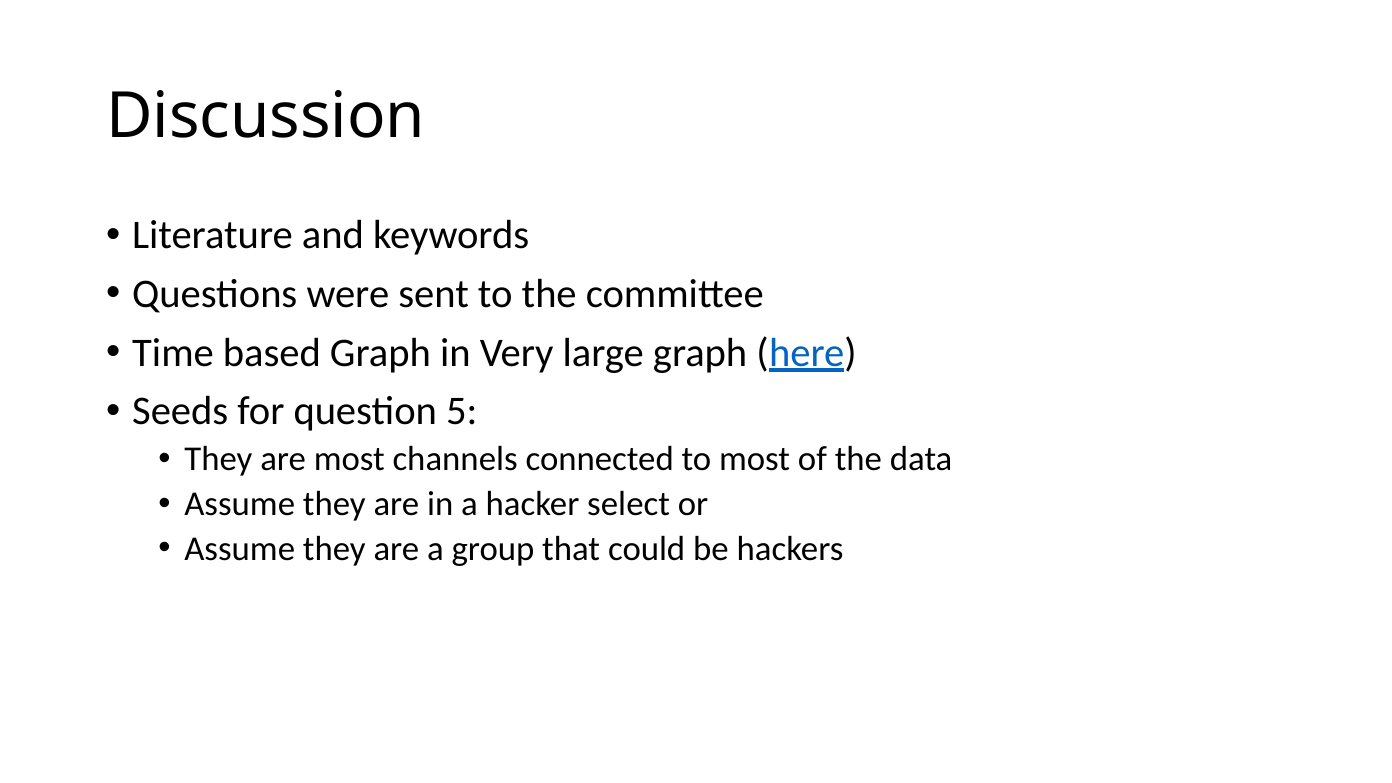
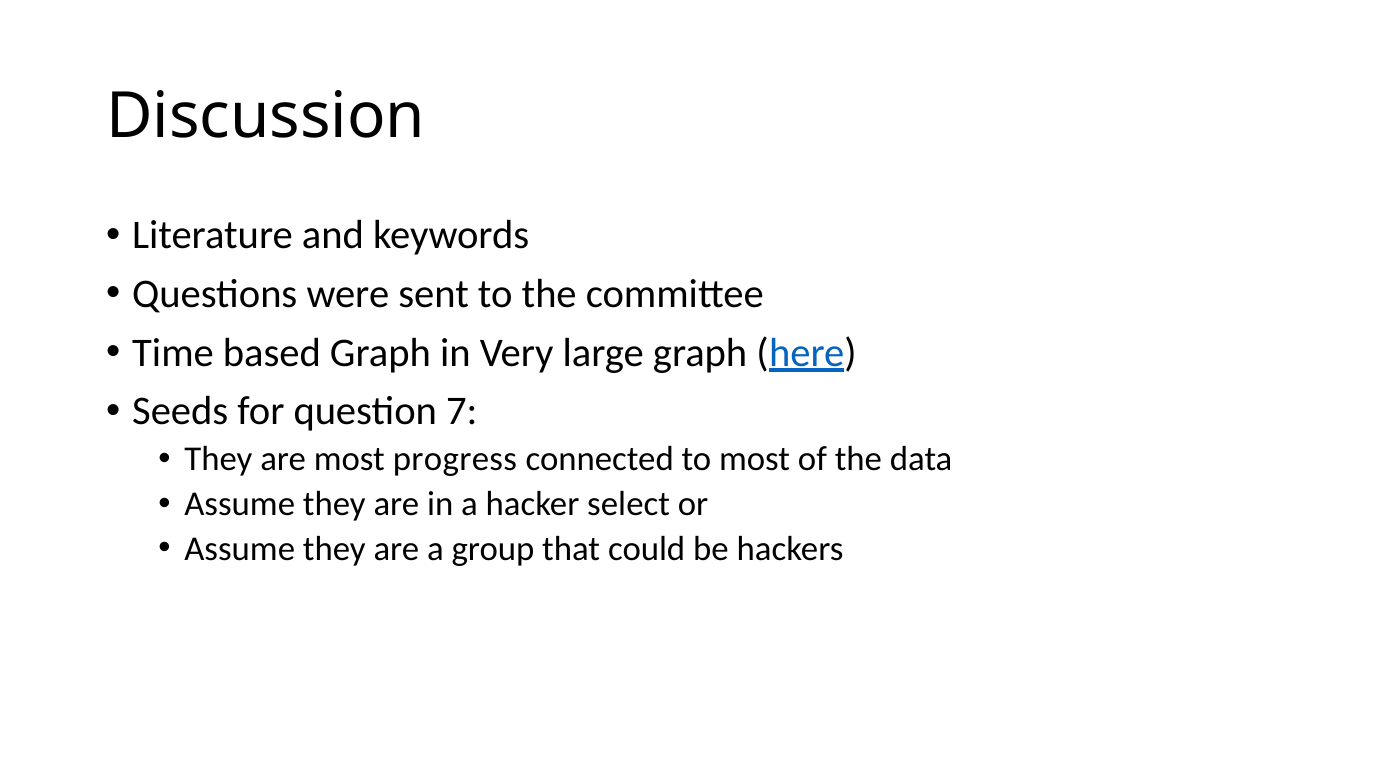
5: 5 -> 7 (462, 411)
channels: channels -> progress (455, 459)
